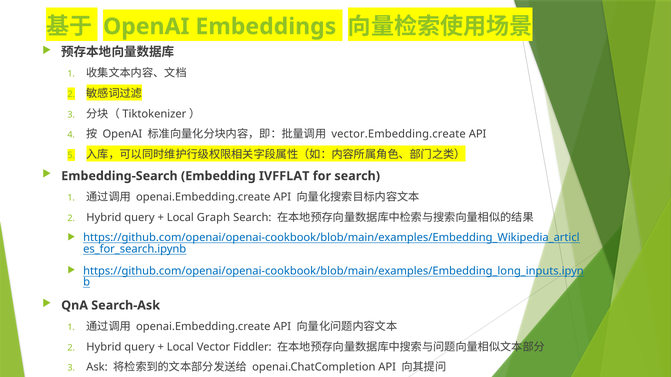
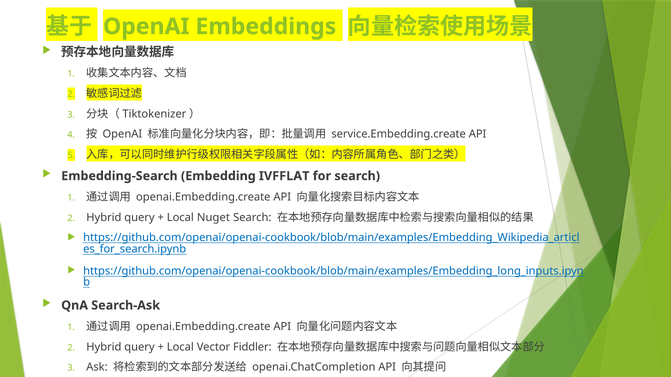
vector.Embedding.create: vector.Embedding.create -> service.Embedding.create (399, 134)
Graph: Graph -> Nuget (213, 218)
